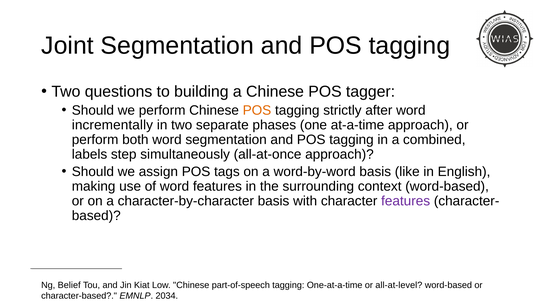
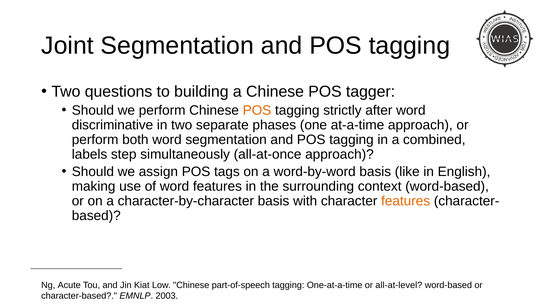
incrementally: incrementally -> discriminative (112, 125)
features colour: purple -> orange (406, 201)
Belief: Belief -> Acute (69, 285)
2034: 2034 -> 2003 (167, 296)
